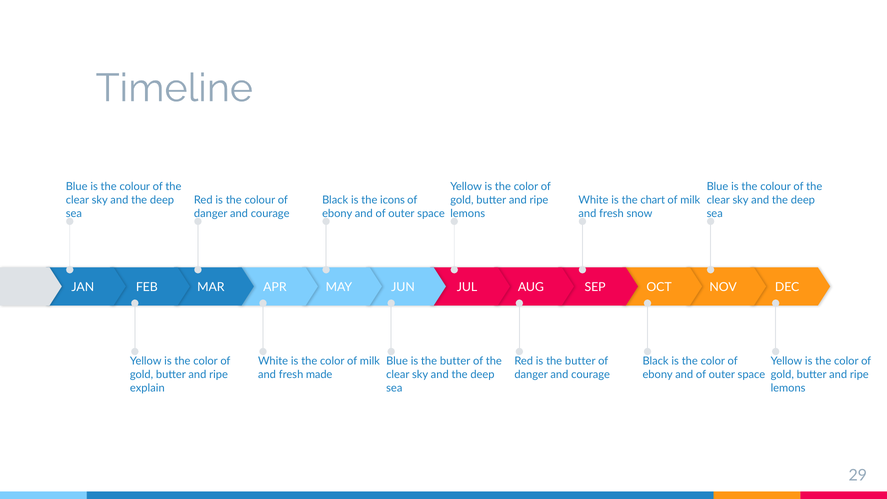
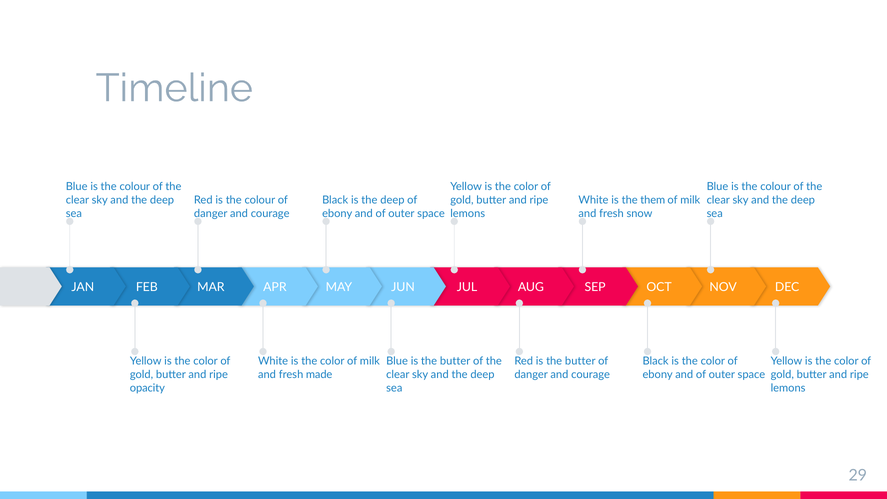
is the icons: icons -> deep (392, 200)
chart: chart -> them (653, 200)
explain: explain -> opacity (147, 388)
